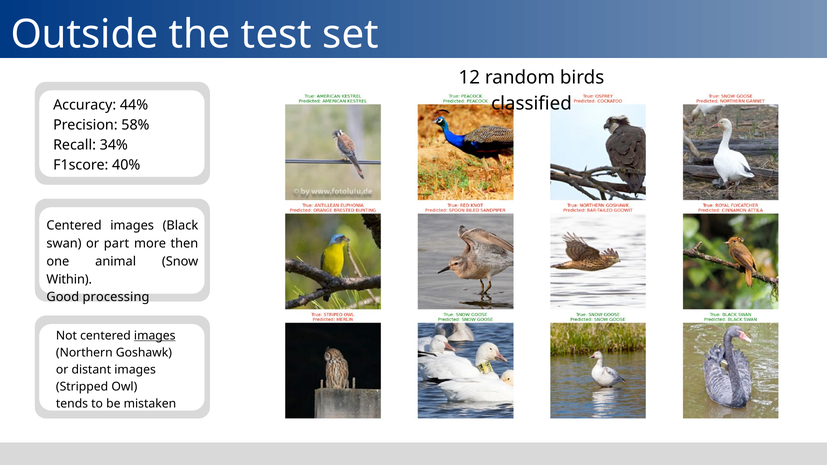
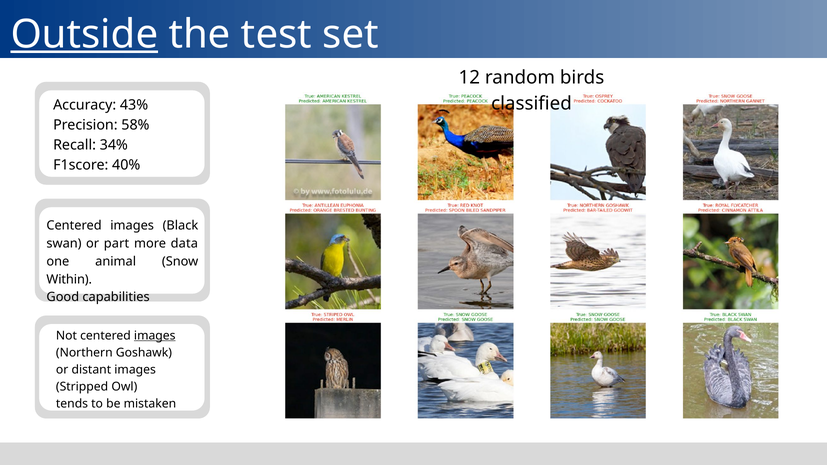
Outside underline: none -> present (84, 34)
44%: 44% -> 43% (134, 105)
then: then -> data (184, 244)
processing: processing -> capabilities (116, 297)
